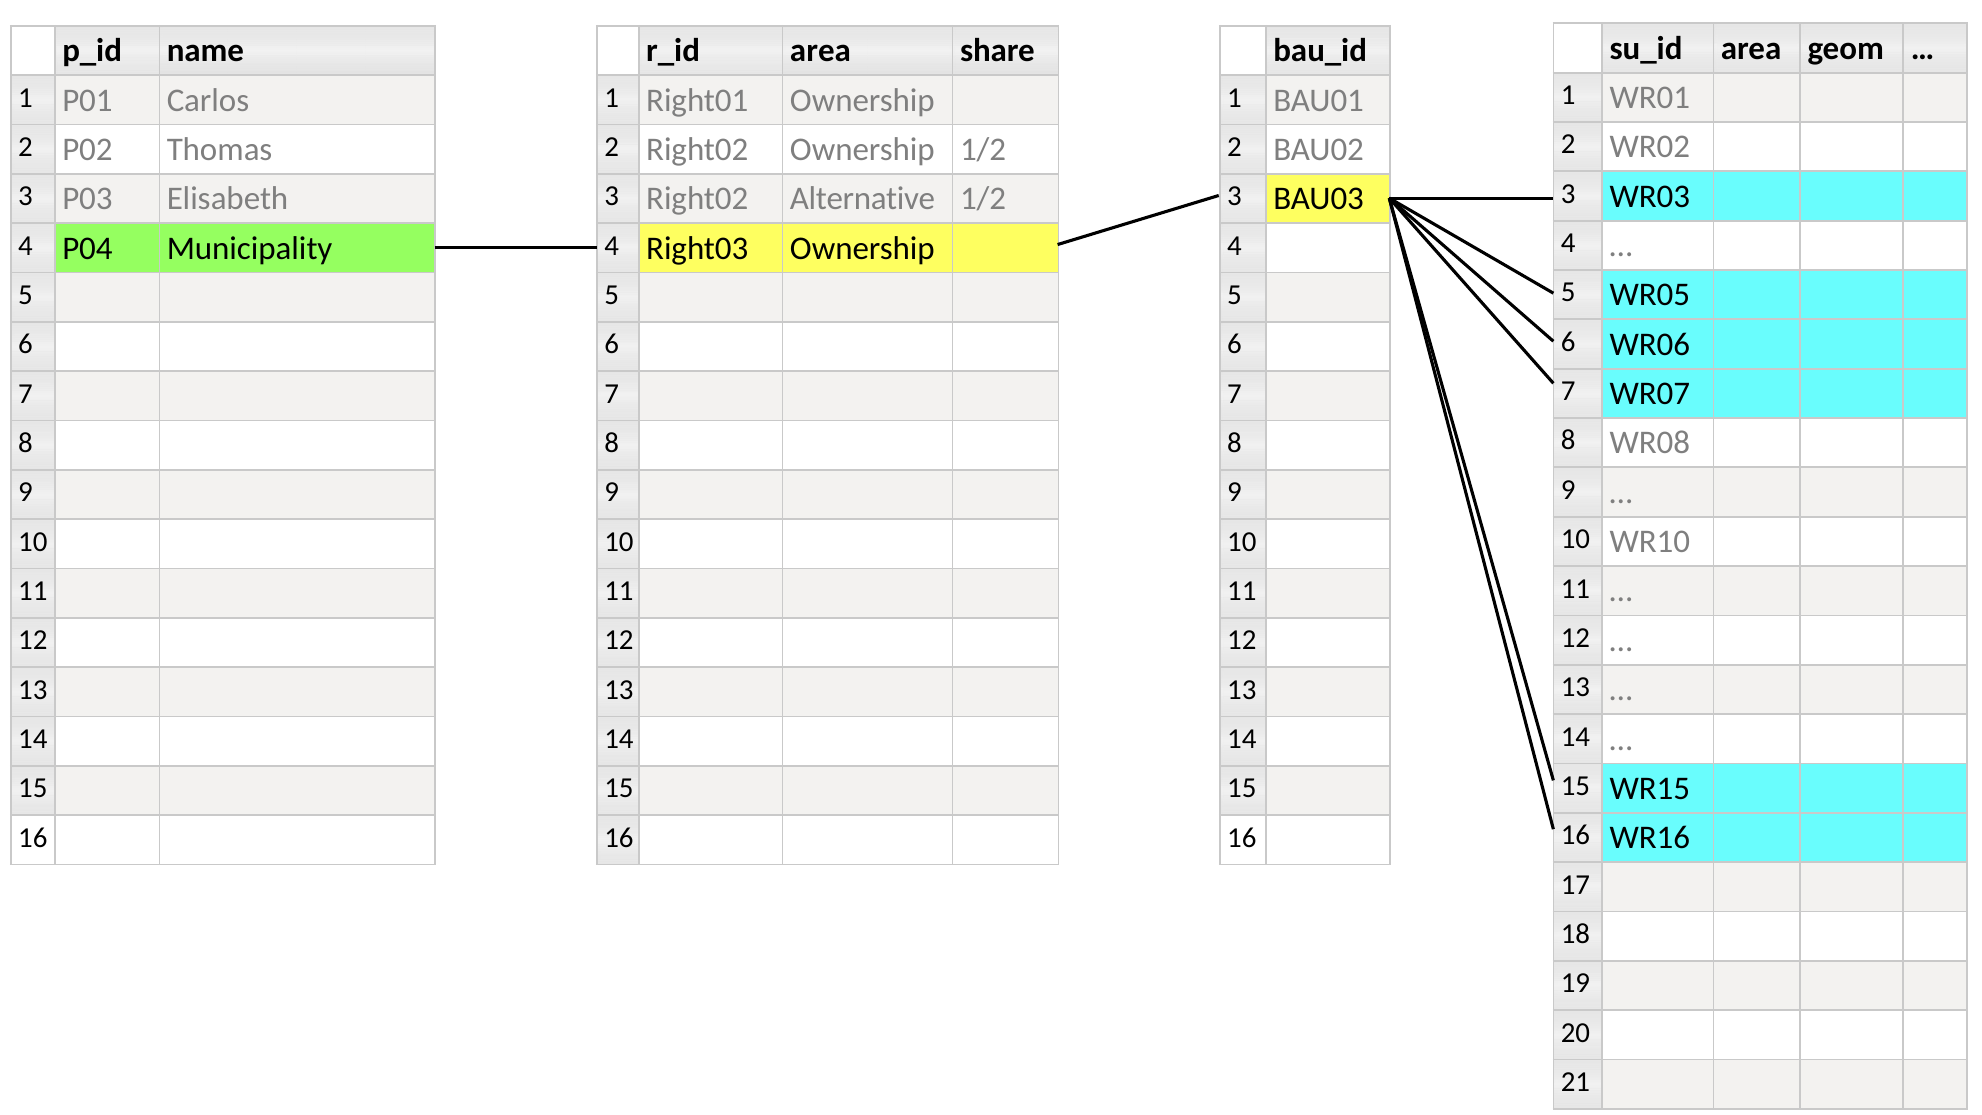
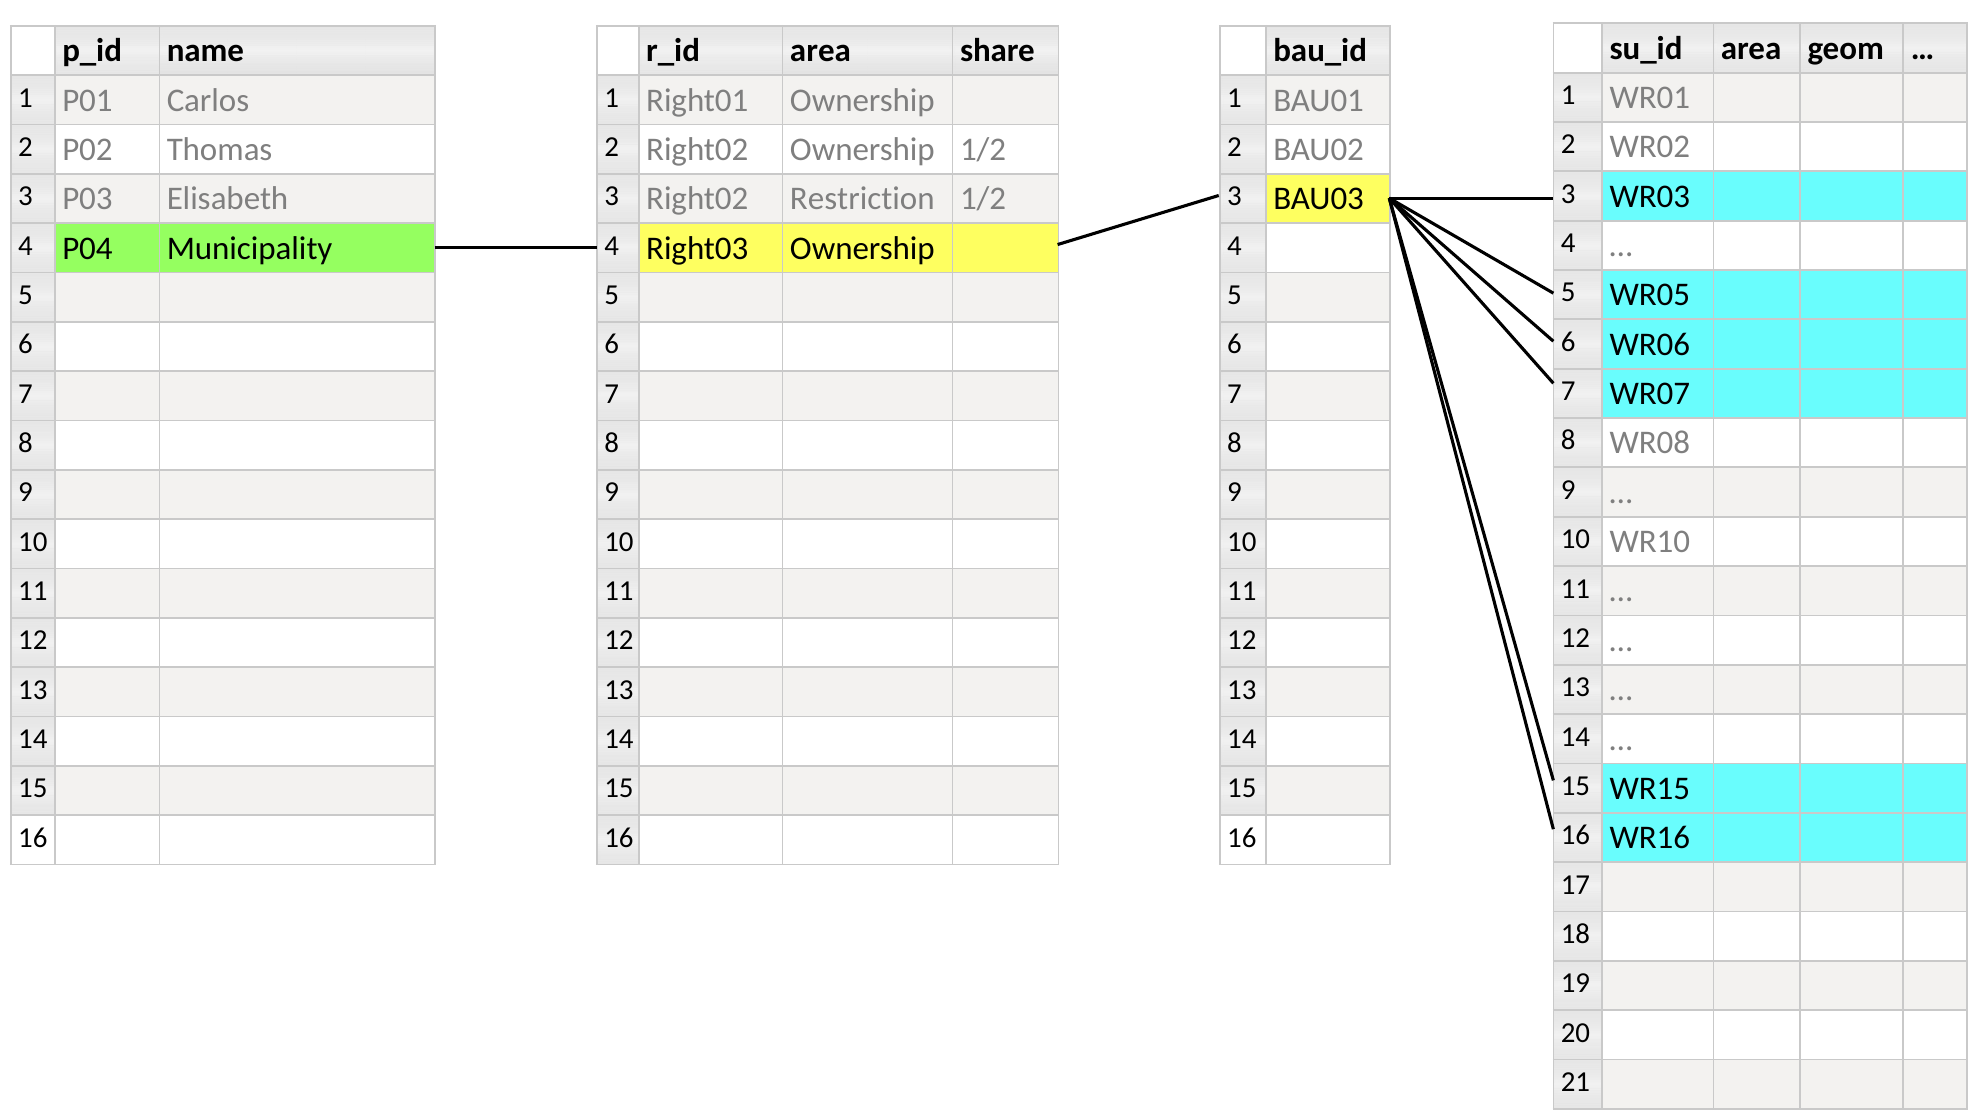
Alternative: Alternative -> Restriction (862, 199)
